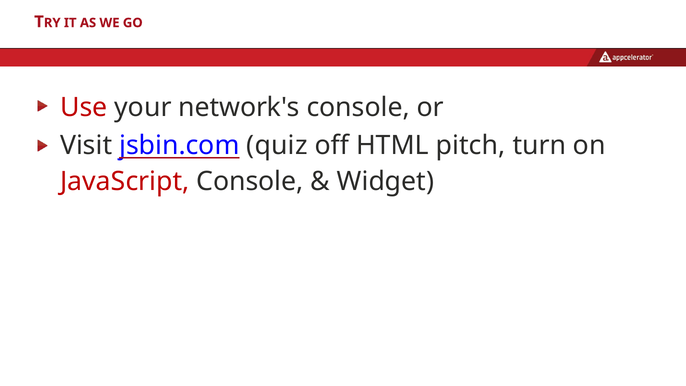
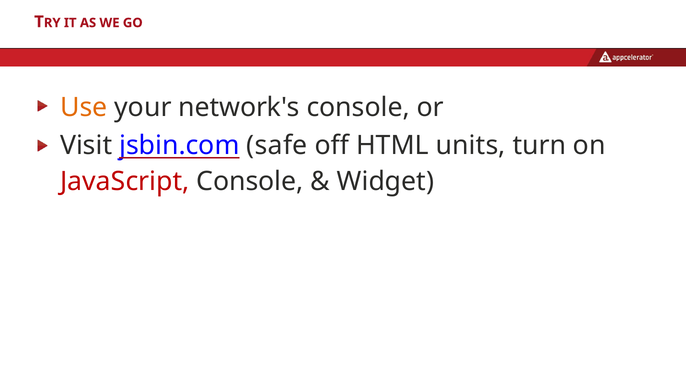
Use colour: red -> orange (84, 108)
quiz: quiz -> safe (277, 145)
pitch: pitch -> units (471, 145)
